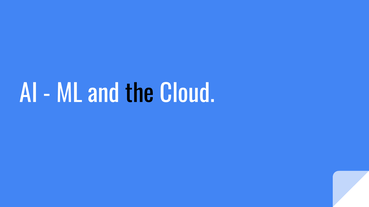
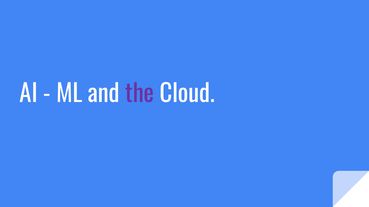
the colour: black -> purple (140, 94)
